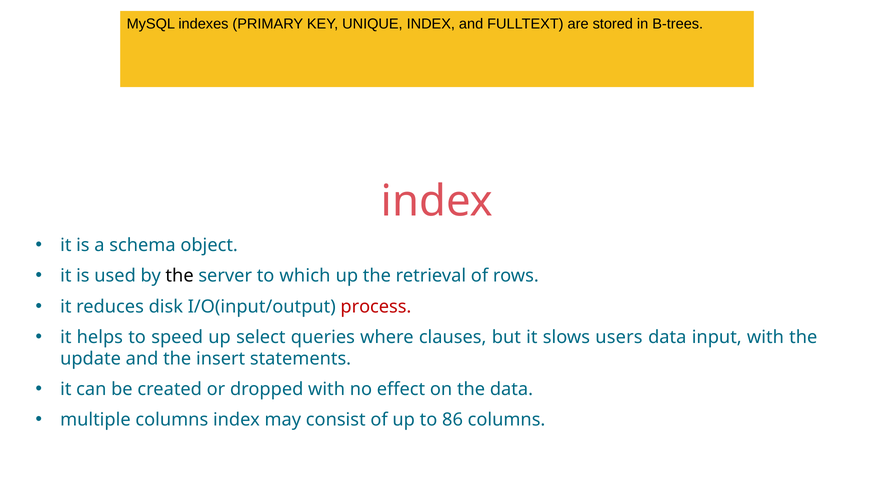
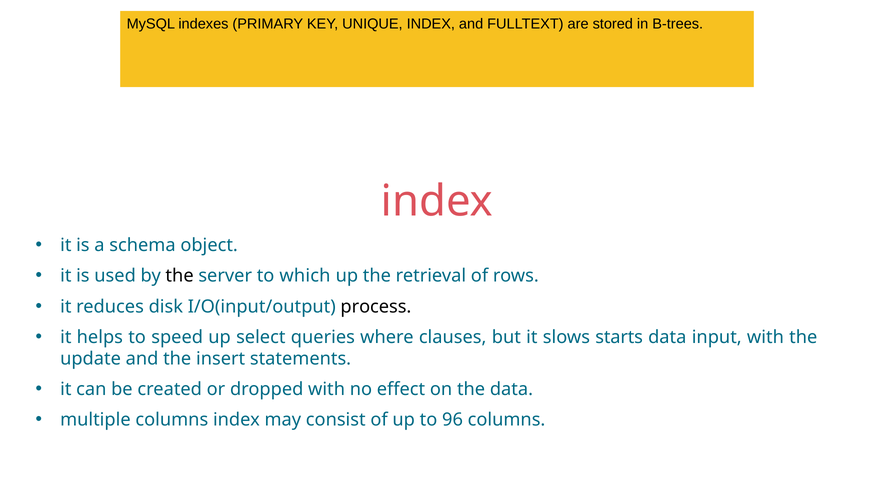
process colour: red -> black (376, 307)
users: users -> starts (619, 338)
86: 86 -> 96 (453, 421)
